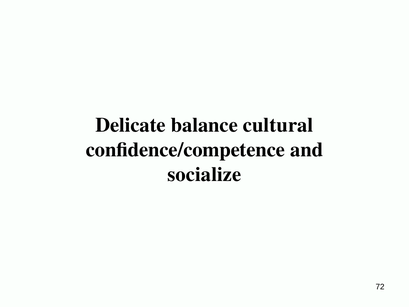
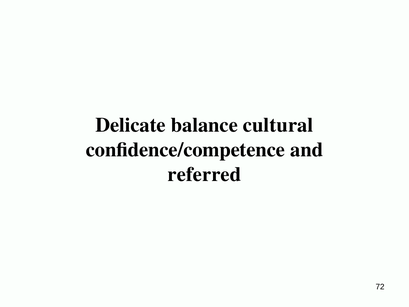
socialize: socialize -> referred (204, 174)
